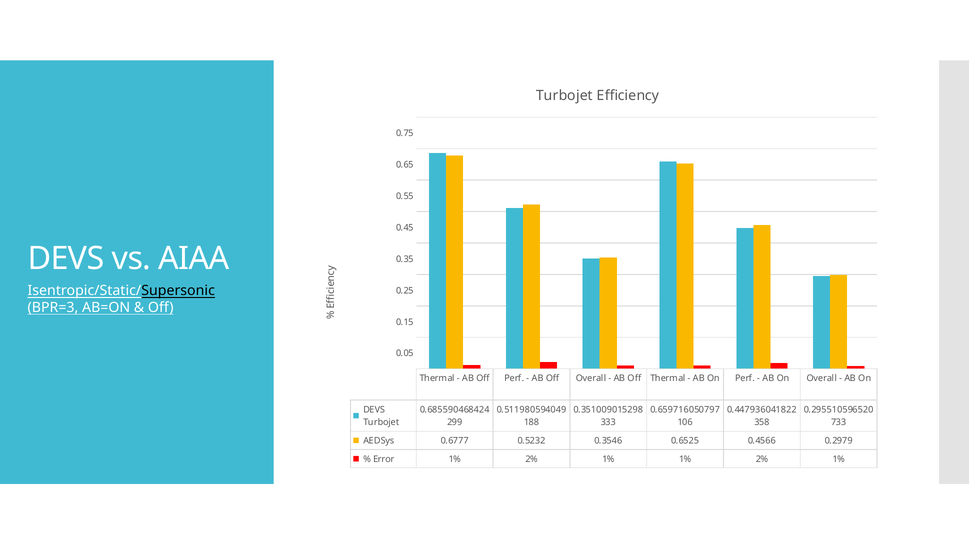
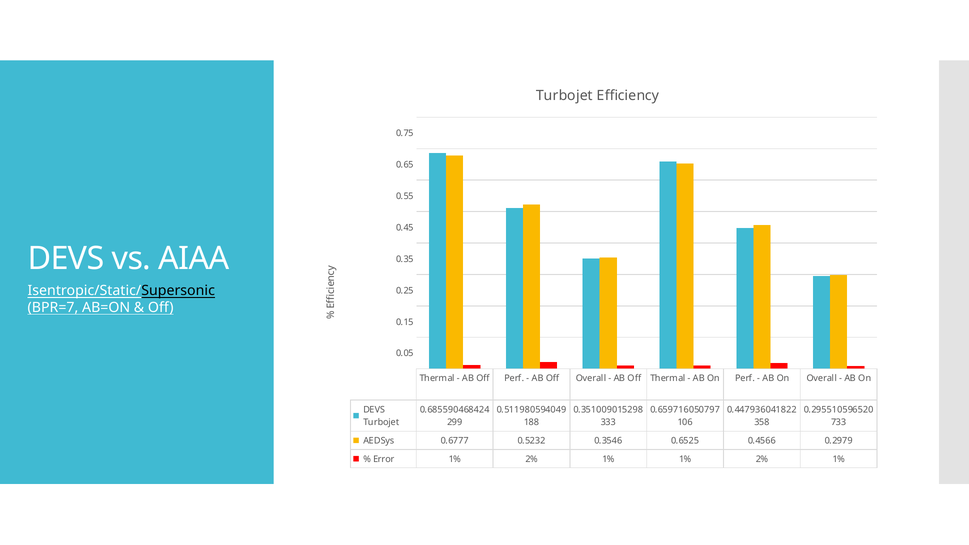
BPR=3: BPR=3 -> BPR=7 (53, 308)
